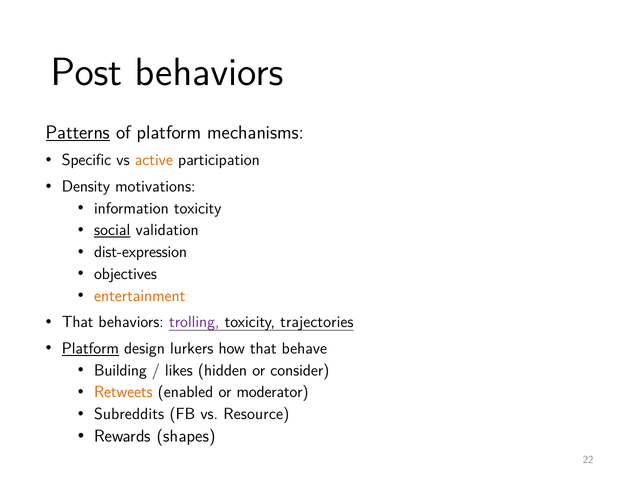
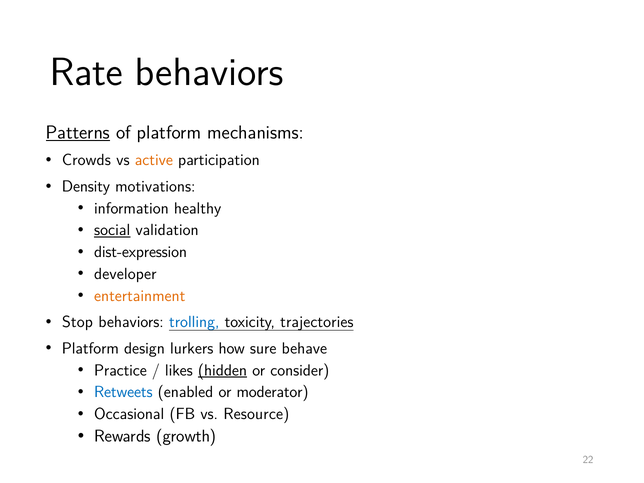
Post: Post -> Rate (86, 72)
Specific: Specific -> Crowds (86, 160)
information toxicity: toxicity -> healthy (198, 208)
objectives: objectives -> developer (125, 274)
That: That -> Stop (77, 322)
trolling colour: purple -> blue (194, 322)
Platform underline: present -> none (90, 348)
how that: that -> sure (263, 348)
Building: Building -> Practice (120, 370)
hidden underline: none -> present (222, 370)
Retweets colour: orange -> blue (123, 392)
Subreddits: Subreddits -> Occasional (129, 414)
shapes: shapes -> growth (186, 436)
